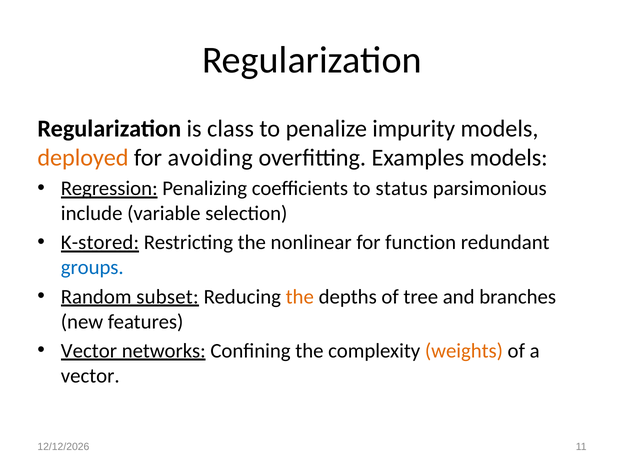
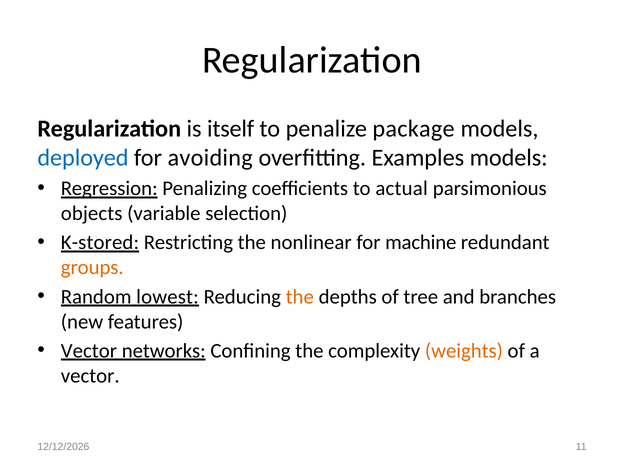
class: class -> itself (231, 129)
impurity: impurity -> package (414, 129)
deployed colour: orange -> blue (83, 158)
status: status -> actual (402, 189)
include: include -> objects (92, 213)
function: function -> machine (421, 243)
groups colour: blue -> orange (92, 268)
subset: subset -> lowest (167, 297)
